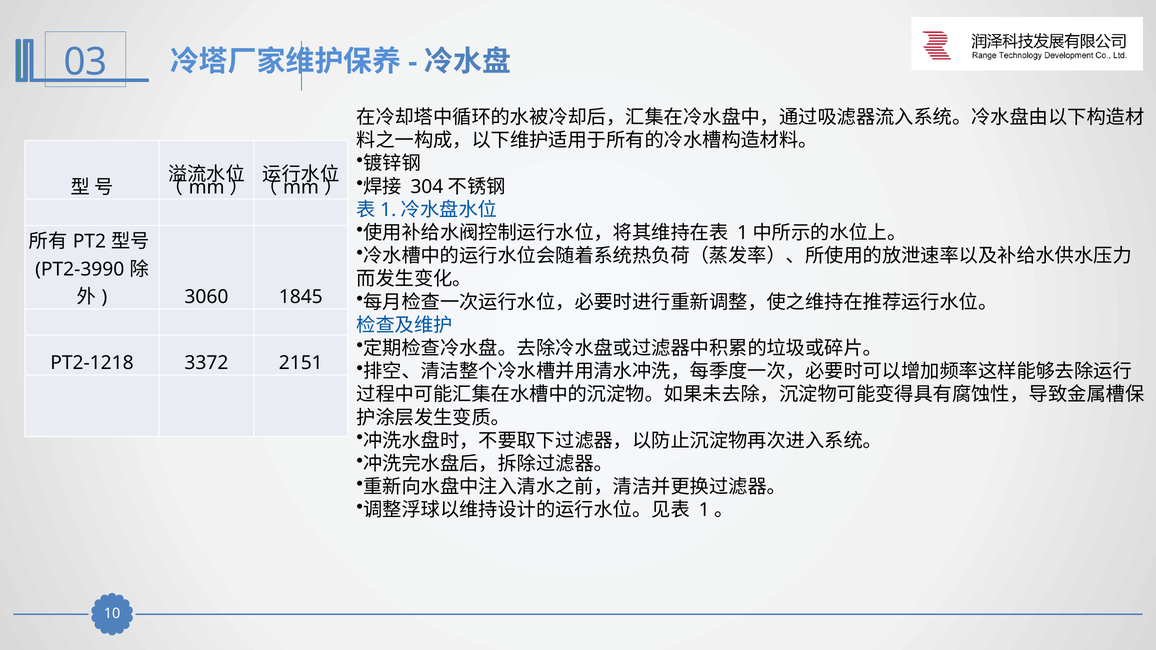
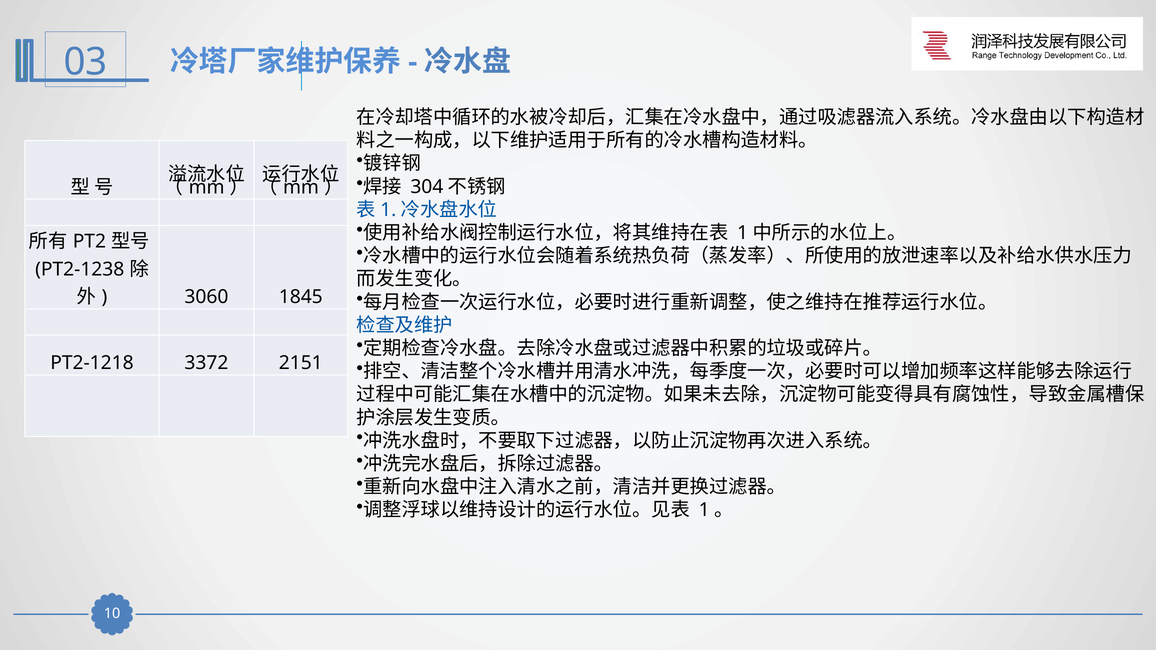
PT2-3990: PT2-3990 -> PT2-1238 (80, 269)
